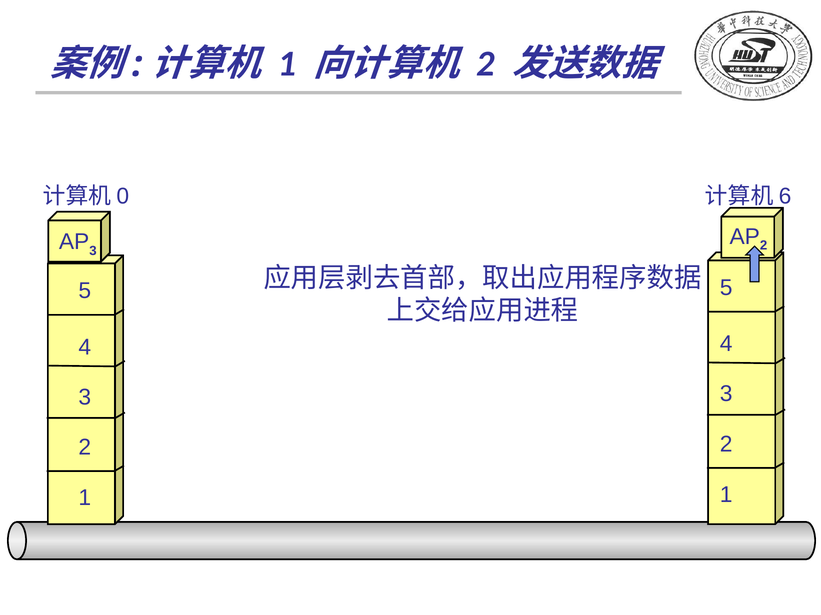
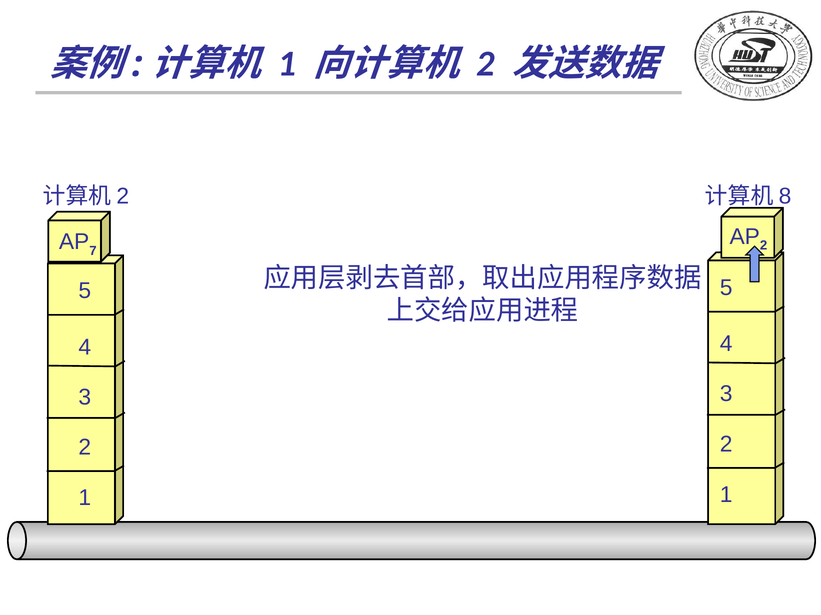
0: 0 -> 2 (123, 196)
6: 6 -> 8 (785, 196)
3: 3 -> 7 (93, 251)
